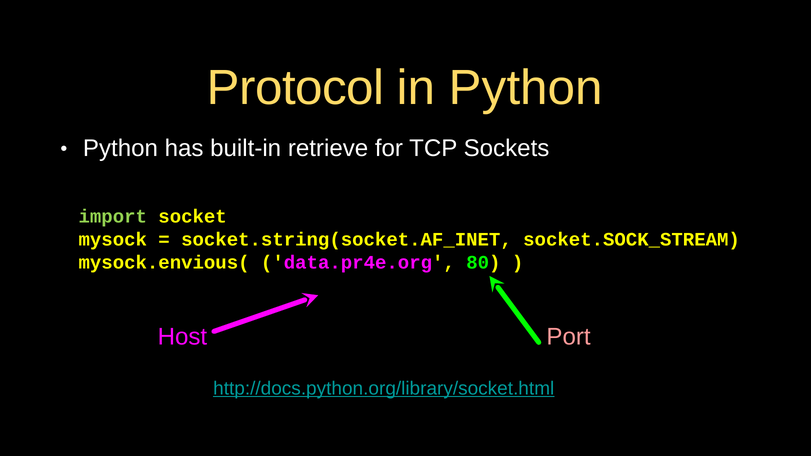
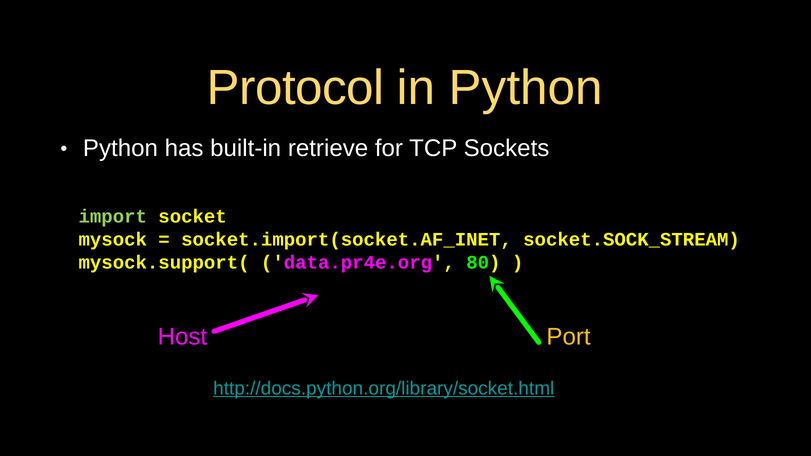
socket.string(socket.AF_INET: socket.string(socket.AF_INET -> socket.import(socket.AF_INET (346, 240)
mysock.envious(: mysock.envious( -> mysock.support( (164, 262)
Port colour: pink -> yellow (569, 337)
